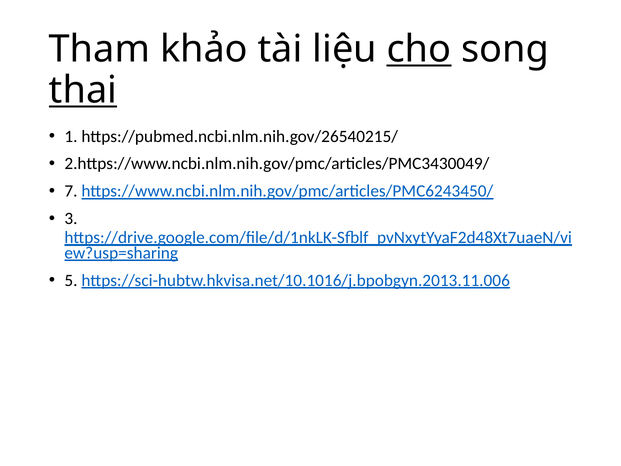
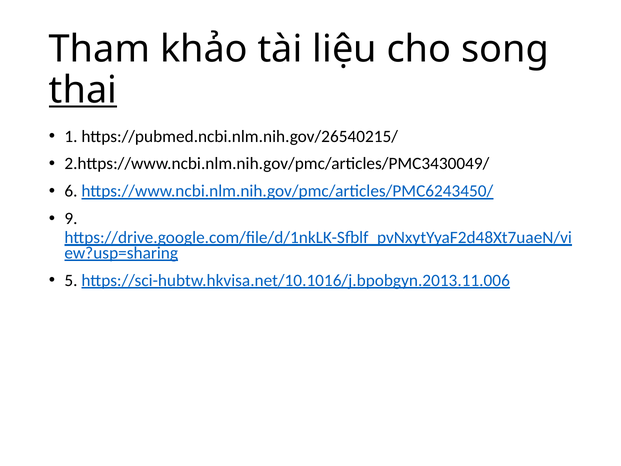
cho underline: present -> none (419, 49)
7: 7 -> 6 (71, 191)
3: 3 -> 9 (71, 219)
